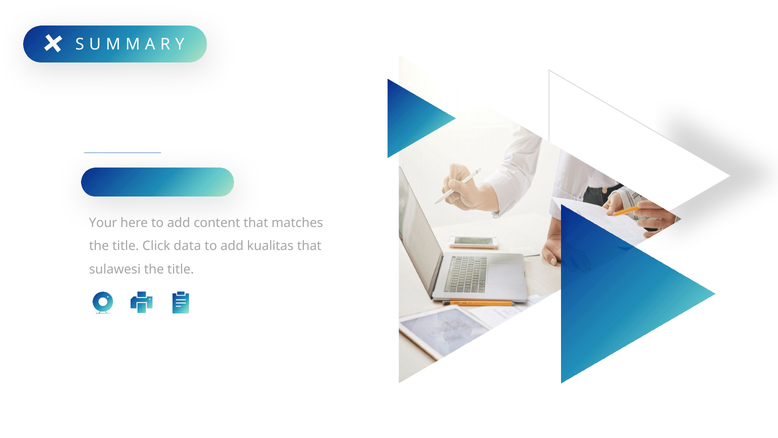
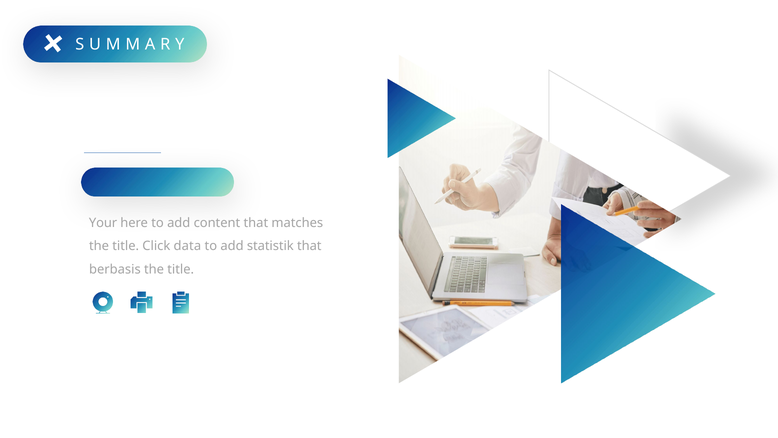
kualitas: kualitas -> statistik (270, 246)
sulawesi: sulawesi -> berbasis (115, 269)
